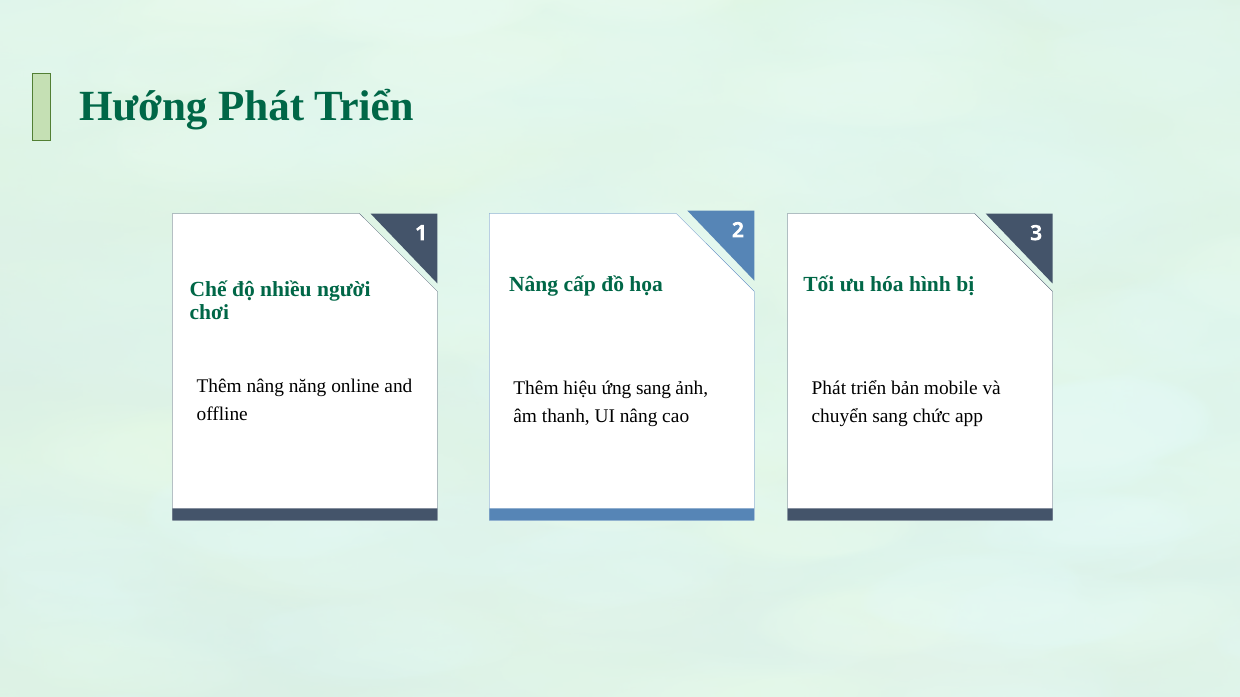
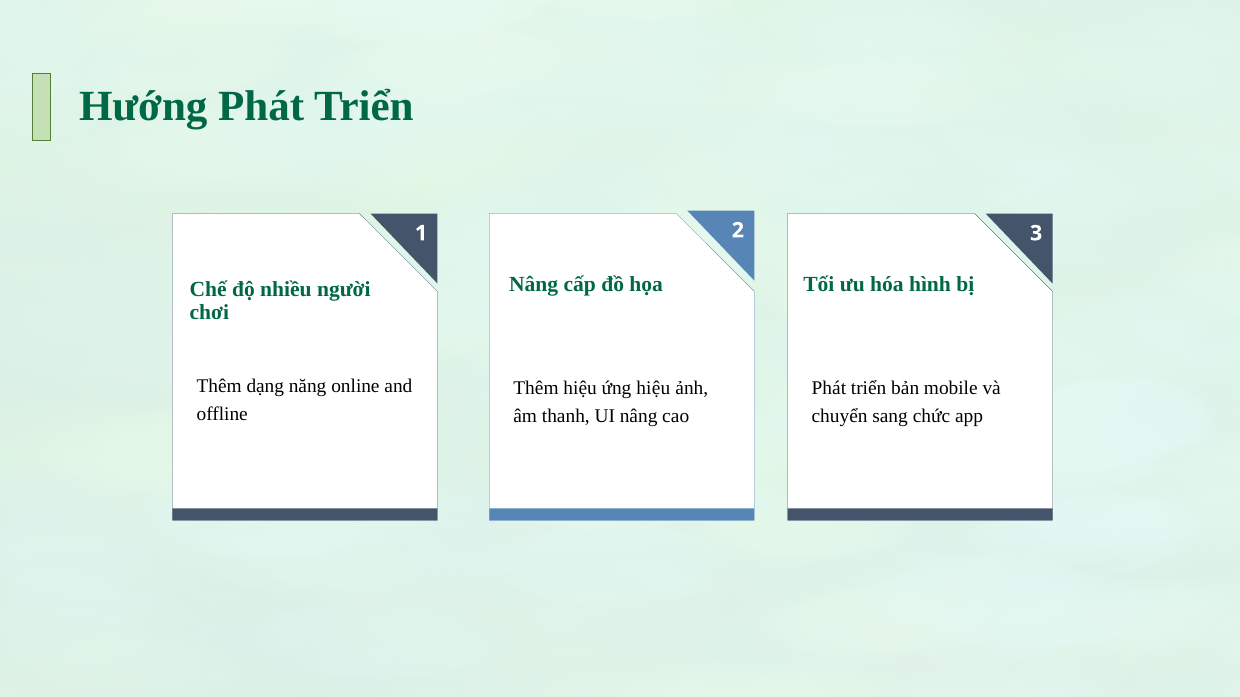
Thêm nâng: nâng -> dạng (265, 387)
ứng sang: sang -> hiệu (653, 389)
